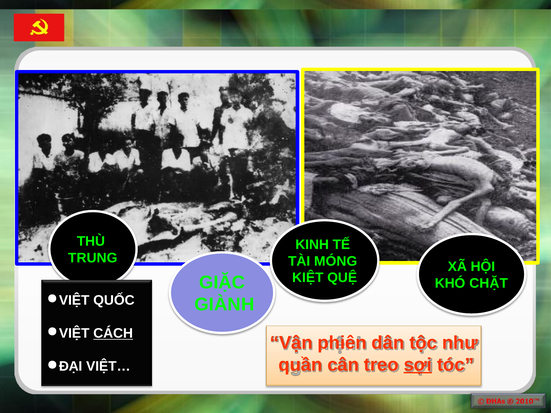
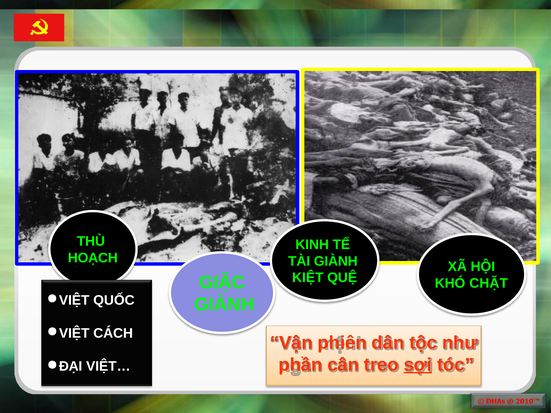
TRUNG: TRUNG -> HOẠCH (93, 258)
TÀI MÓNG: MÓNG -> GIÀNH (336, 261)
CÁCH underline: present -> none (113, 334)
quần: quần -> phần (300, 365)
